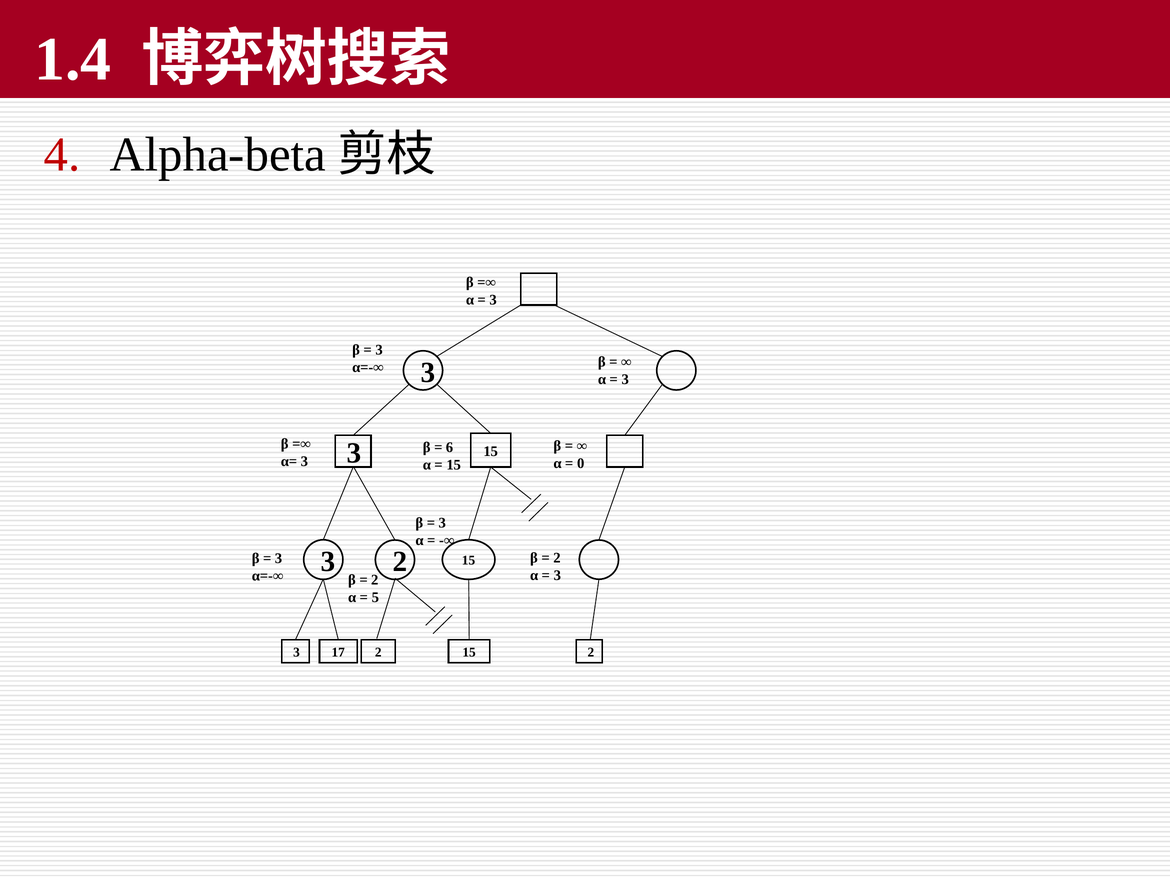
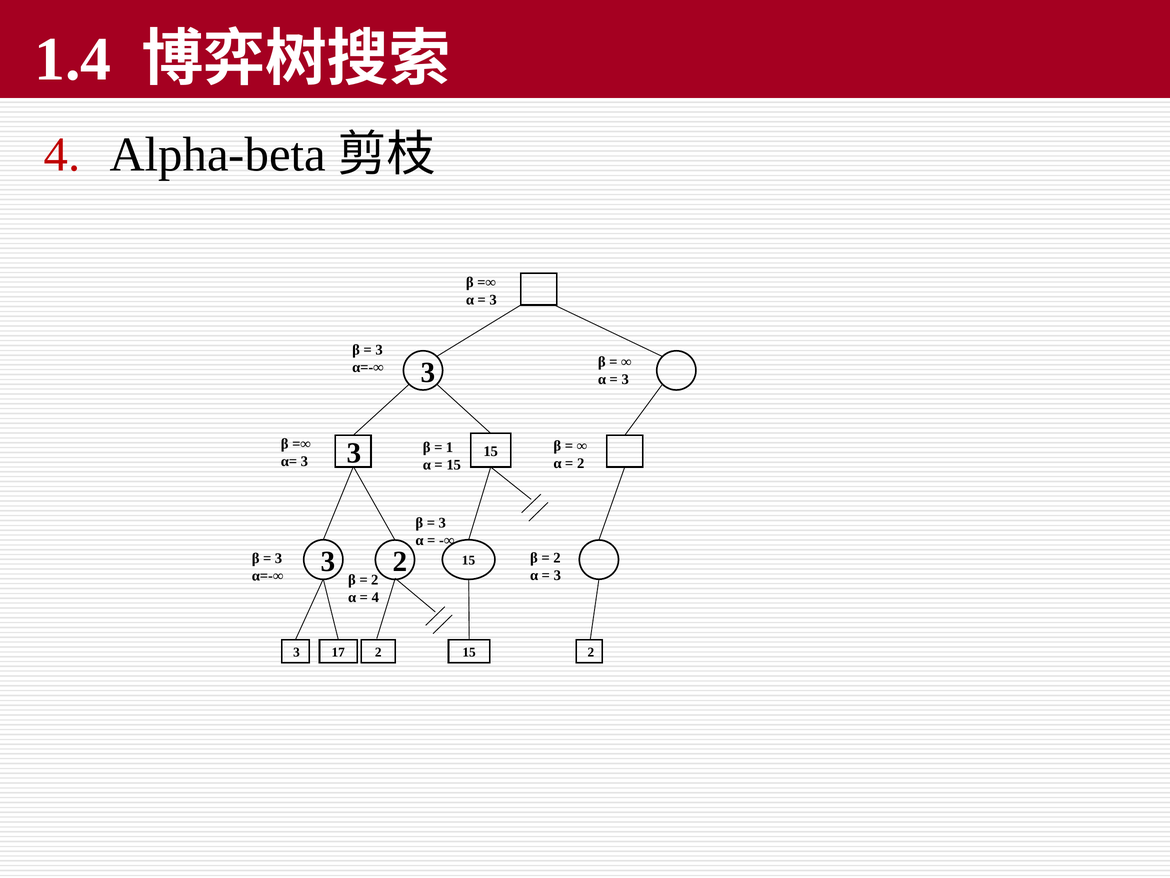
6: 6 -> 1 (450, 447)
0: 0 -> 2 (581, 463)
5: 5 -> 4 (375, 597)
